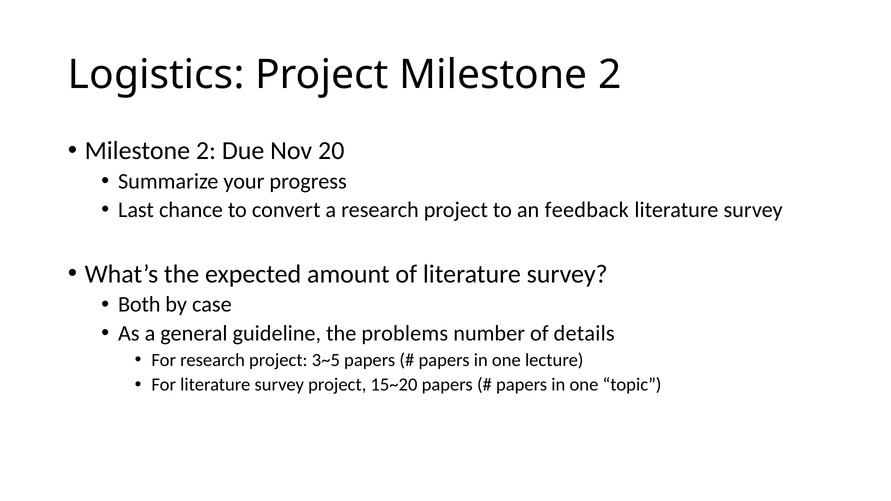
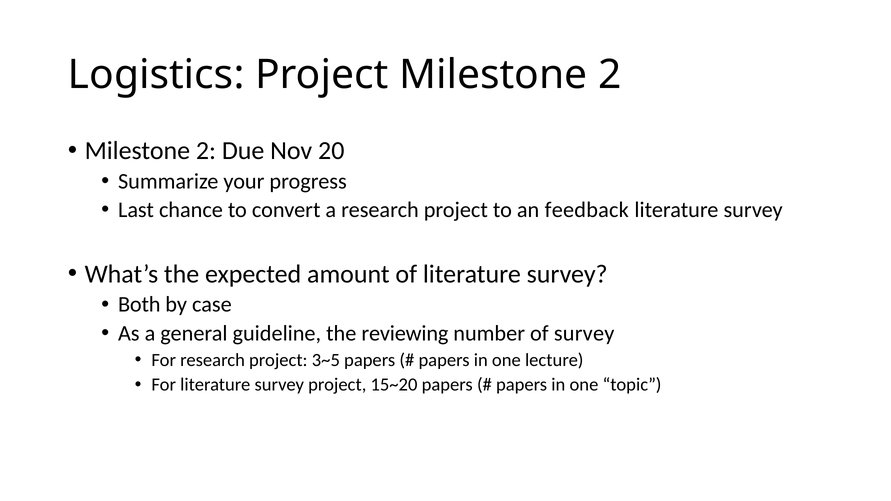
problems: problems -> reviewing (405, 333)
of details: details -> survey (584, 333)
